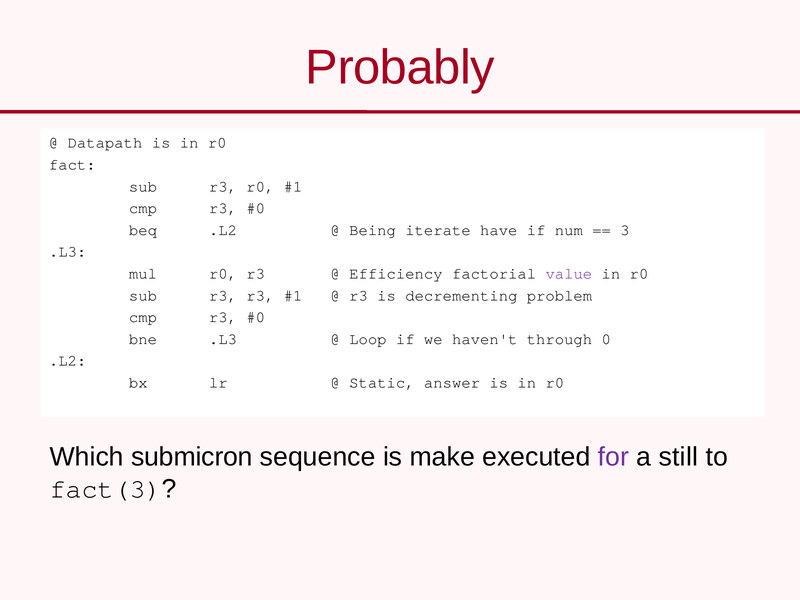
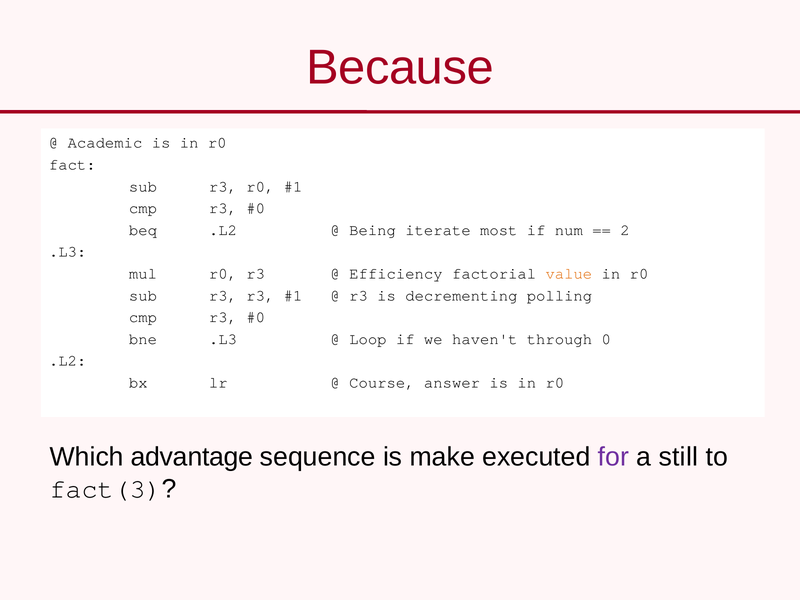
Probably: Probably -> Because (400, 68)
Datapath: Datapath -> Academic (105, 143)
have: have -> most (499, 230)
3: 3 -> 2 (625, 230)
value colour: purple -> orange (569, 274)
problem: problem -> polling (559, 295)
Static: Static -> Course (382, 383)
submicron: submicron -> advantage (192, 457)
